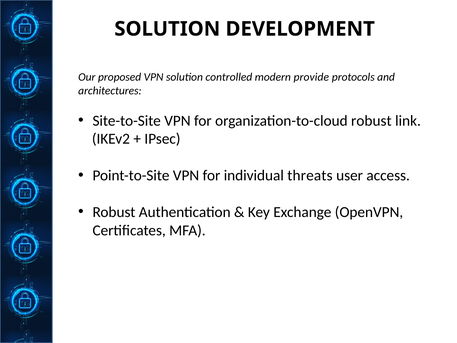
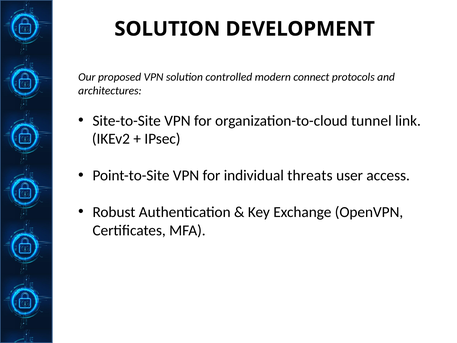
provide: provide -> connect (311, 77)
organization-to-cloud robust: robust -> tunnel (371, 121)
